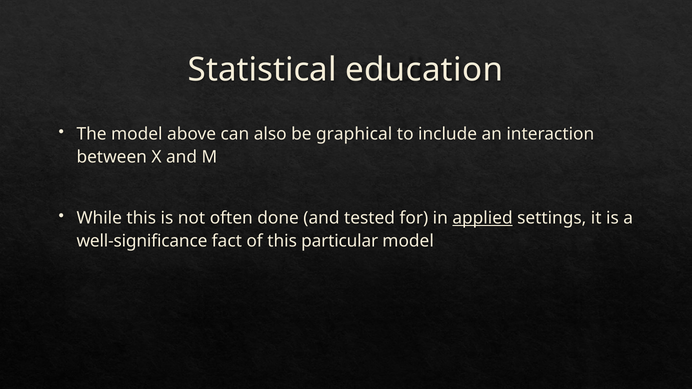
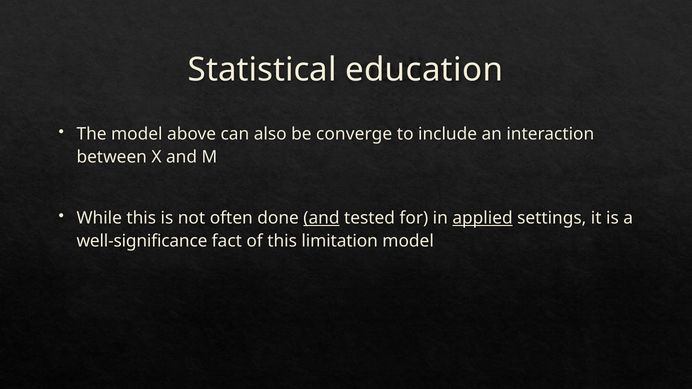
graphical: graphical -> converge (354, 134)
and underline: none -> present (321, 218)
particular: particular -> limitation (340, 241)
